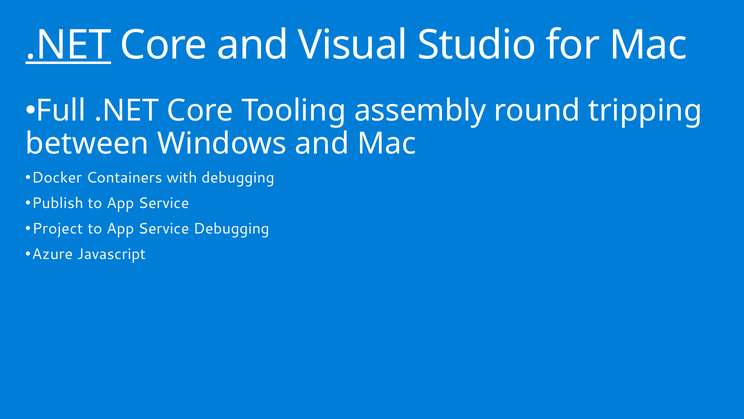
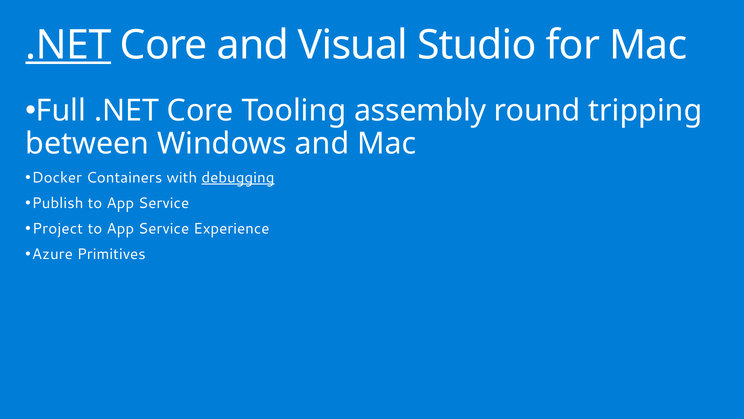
debugging underline: none -> present (238, 177)
Service Debugging: Debugging -> Experience (231, 228)
Javascript: Javascript -> Primitives (111, 254)
